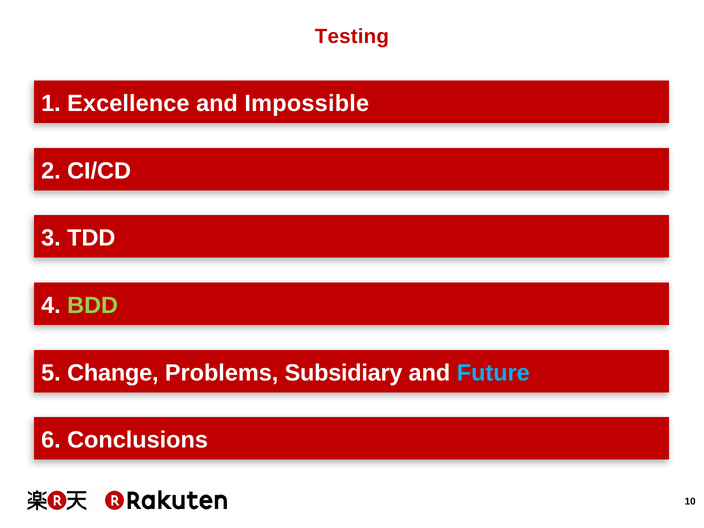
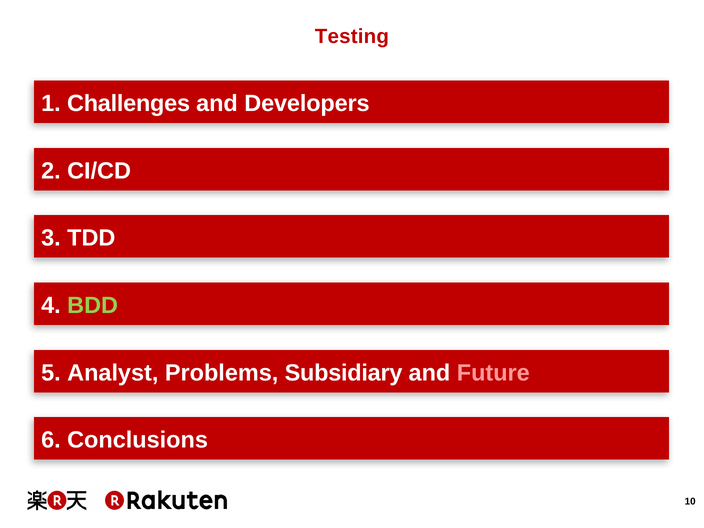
Excellence: Excellence -> Challenges (129, 103)
Impossible: Impossible -> Developers (307, 103)
Change: Change -> Analyst (113, 373)
Future colour: light blue -> pink (493, 373)
